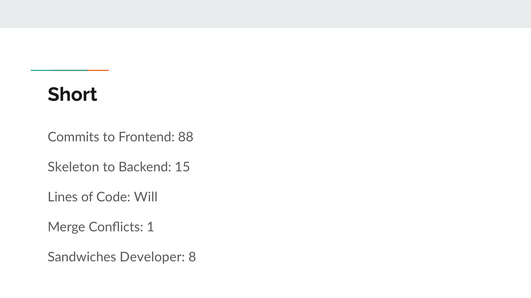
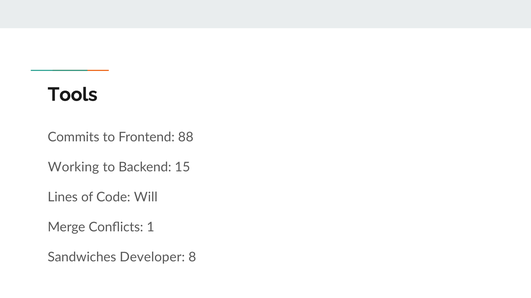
Short: Short -> Tools (73, 95)
Skeleton: Skeleton -> Working (73, 167)
